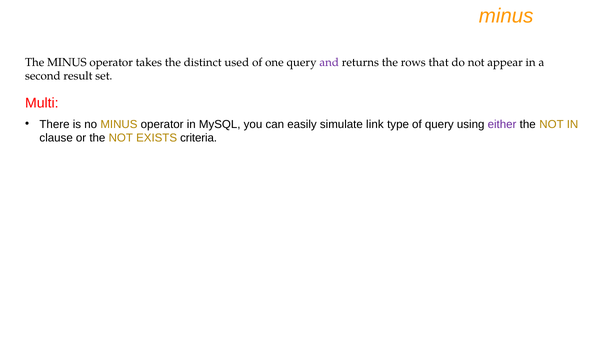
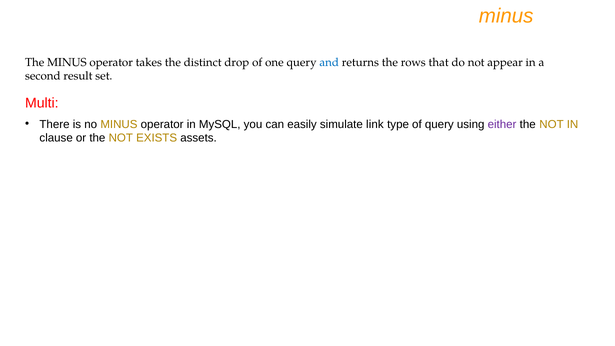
used: used -> drop (237, 62)
and colour: purple -> blue (329, 62)
criteria: criteria -> assets (199, 138)
